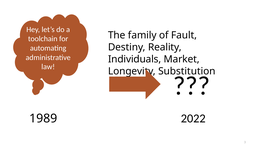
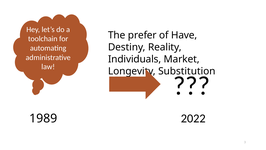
family: family -> prefer (142, 35)
Fault: Fault -> Have (184, 35)
